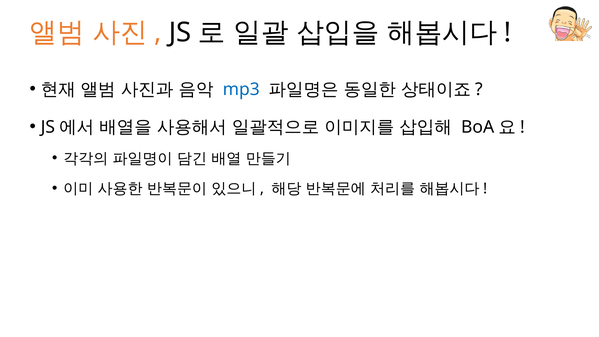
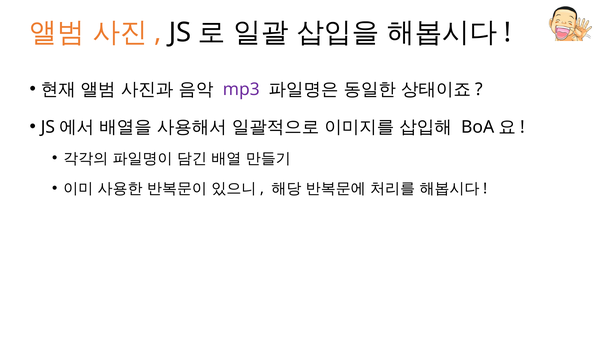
mp3 colour: blue -> purple (241, 89)
